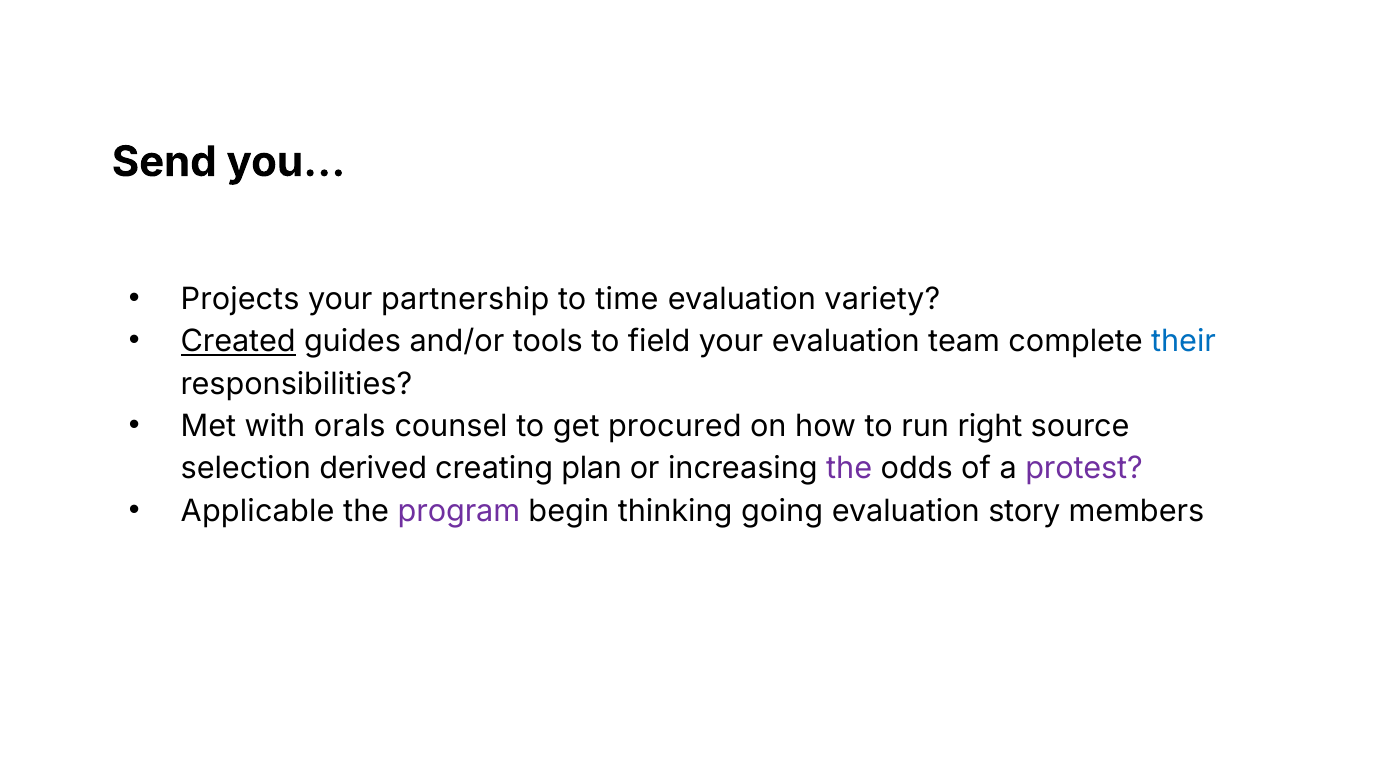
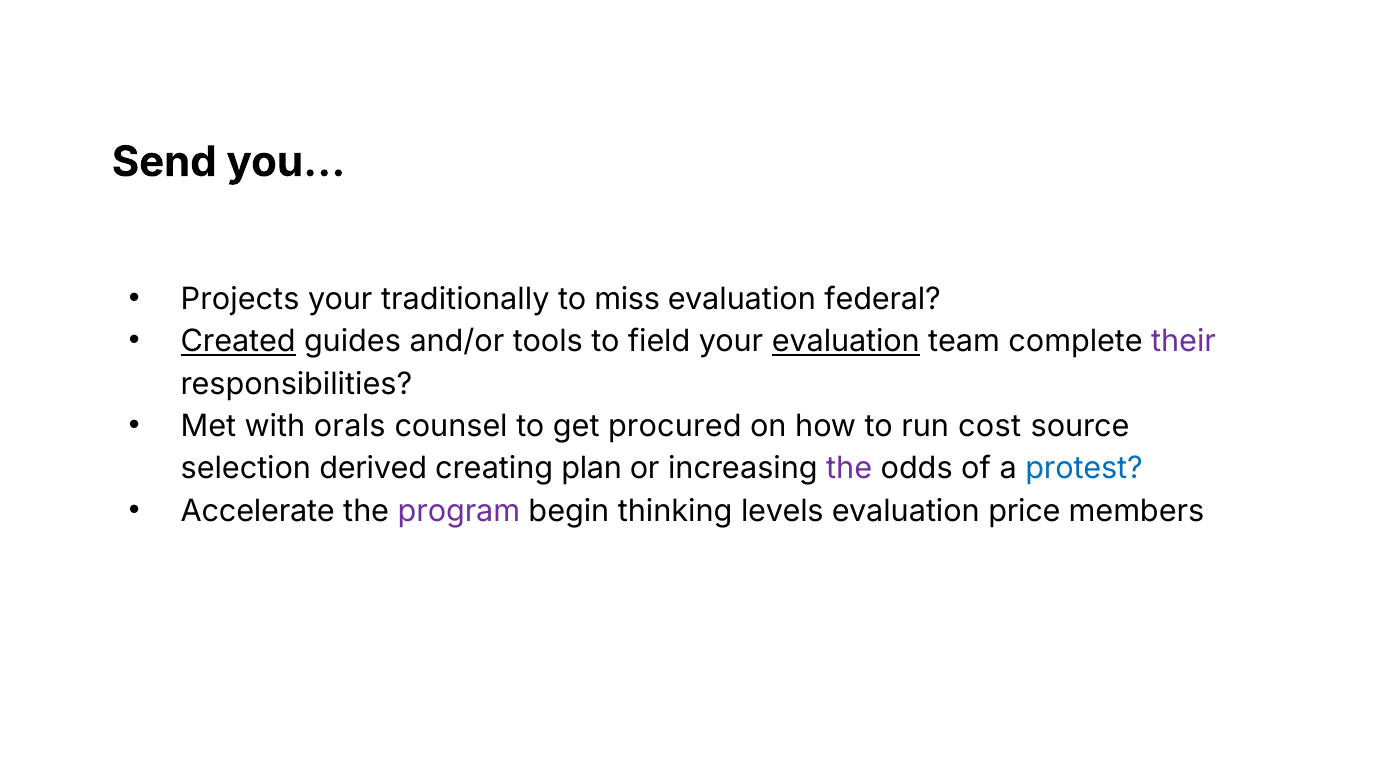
partnership: partnership -> traditionally (465, 299)
time: time -> miss (627, 299)
variety: variety -> federal (883, 299)
evaluation underline: none -> present (846, 342)
their colour: blue -> purple (1184, 342)
right: right -> cost (990, 426)
protest colour: purple -> blue (1084, 469)
Applicable: Applicable -> Accelerate (258, 511)
going: going -> levels (782, 511)
story: story -> price (1024, 511)
